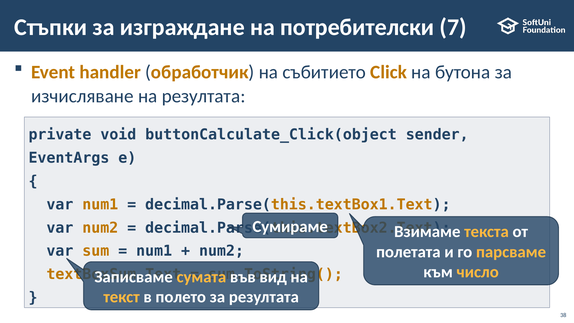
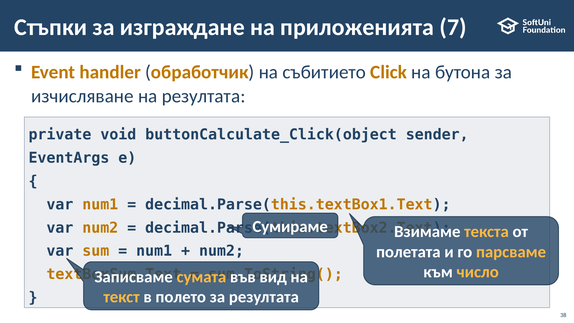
потребителски: потребителски -> приложенията (357, 27)
